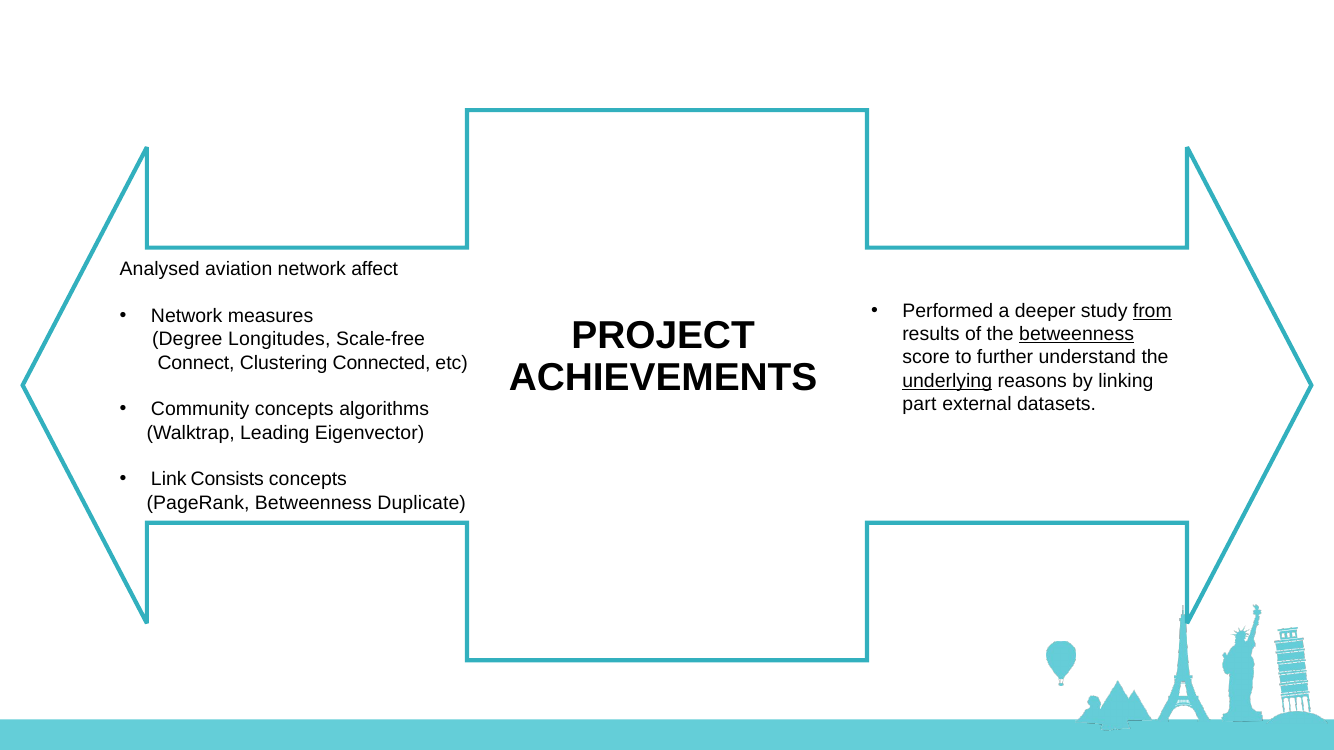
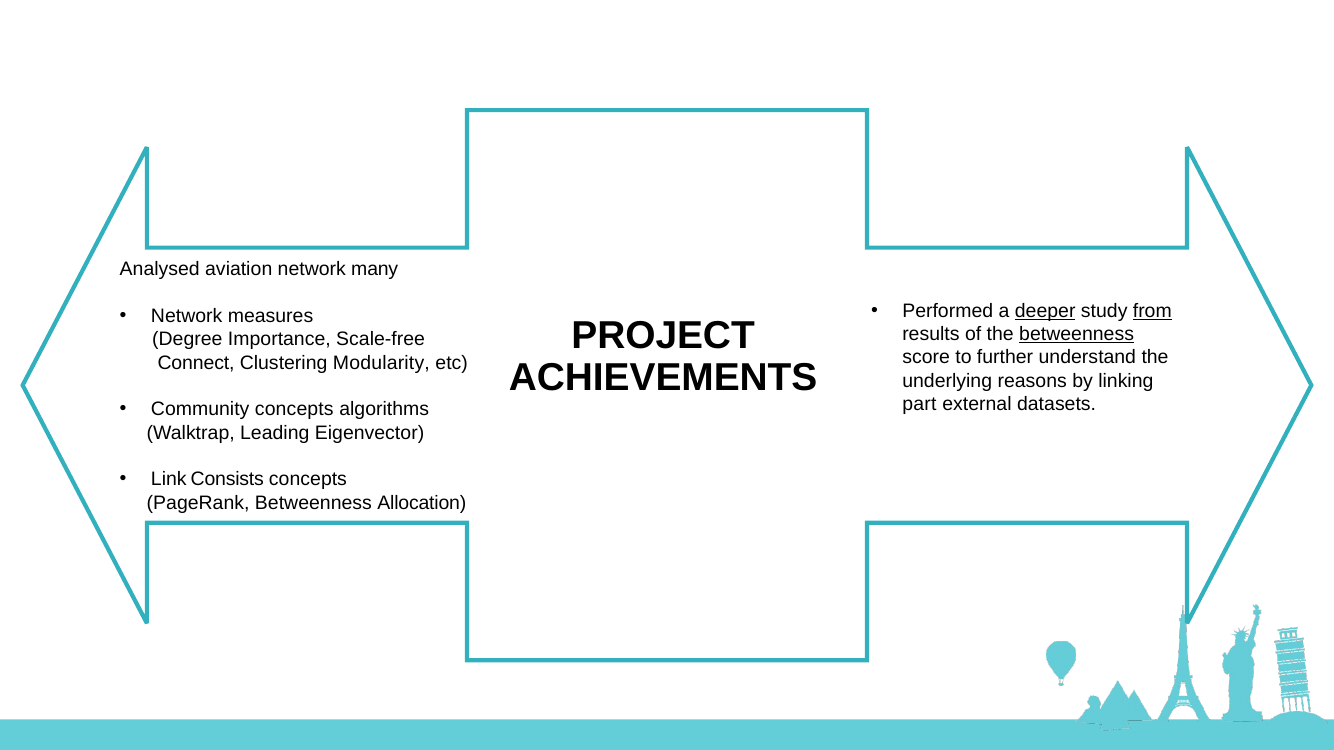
affect: affect -> many (375, 270)
deeper underline: none -> present (1045, 311)
Longitudes: Longitudes -> Importance (279, 340)
Connected: Connected -> Modularity (381, 363)
underlying underline: present -> none (947, 381)
Duplicate: Duplicate -> Allocation (422, 503)
